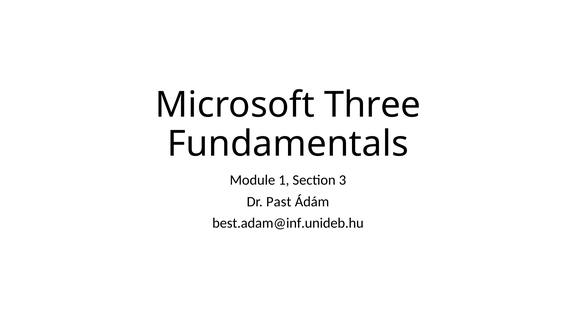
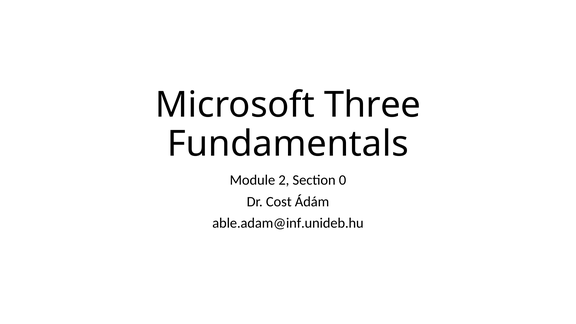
1: 1 -> 2 (284, 180)
3: 3 -> 0 (343, 180)
Past: Past -> Cost (279, 202)
best.adam@inf.unideb.hu: best.adam@inf.unideb.hu -> able.adam@inf.unideb.hu (288, 223)
